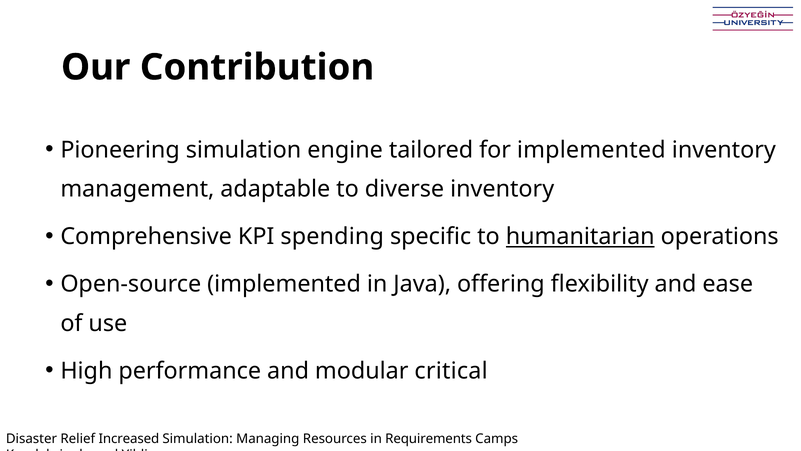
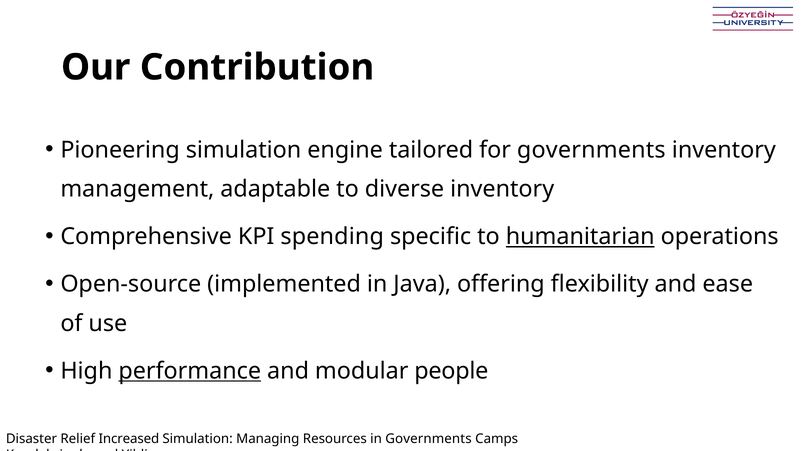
for implemented: implemented -> governments (591, 150)
performance underline: none -> present (190, 371)
critical: critical -> people (451, 371)
in Requirements: Requirements -> Governments (428, 438)
